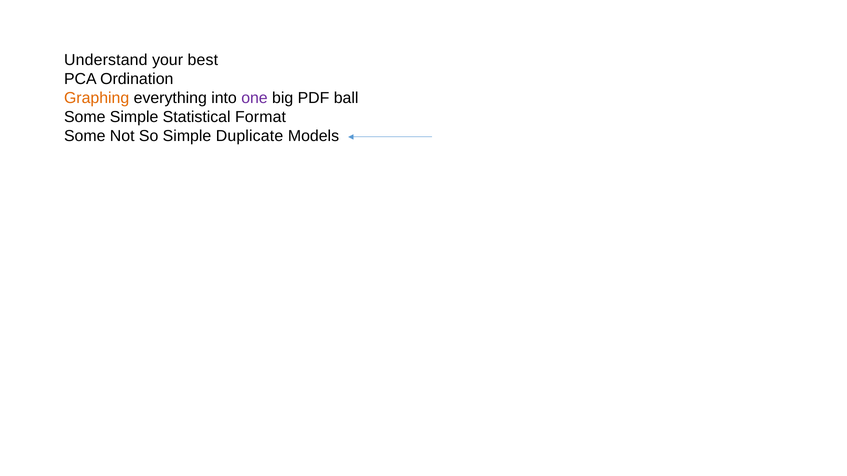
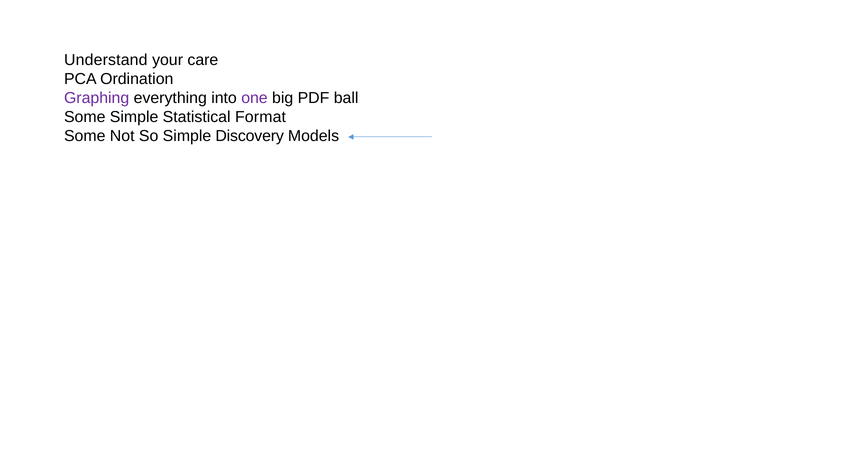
best: best -> care (203, 60)
Graphing colour: orange -> purple (97, 98)
Duplicate: Duplicate -> Discovery (250, 136)
